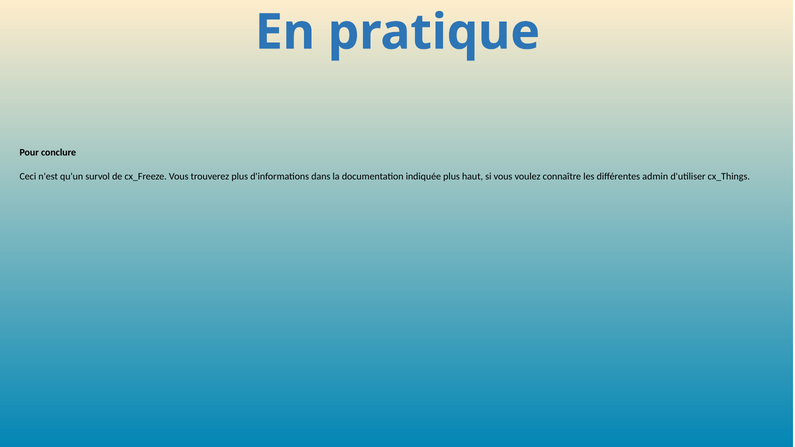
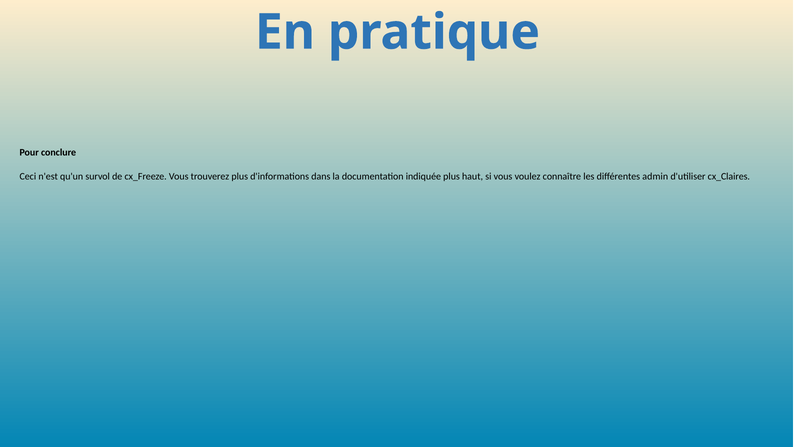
cx_Things: cx_Things -> cx_Claires (729, 176)
